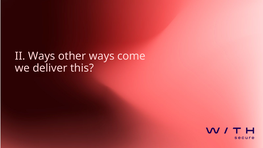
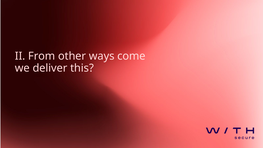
II Ways: Ways -> From (42, 56)
